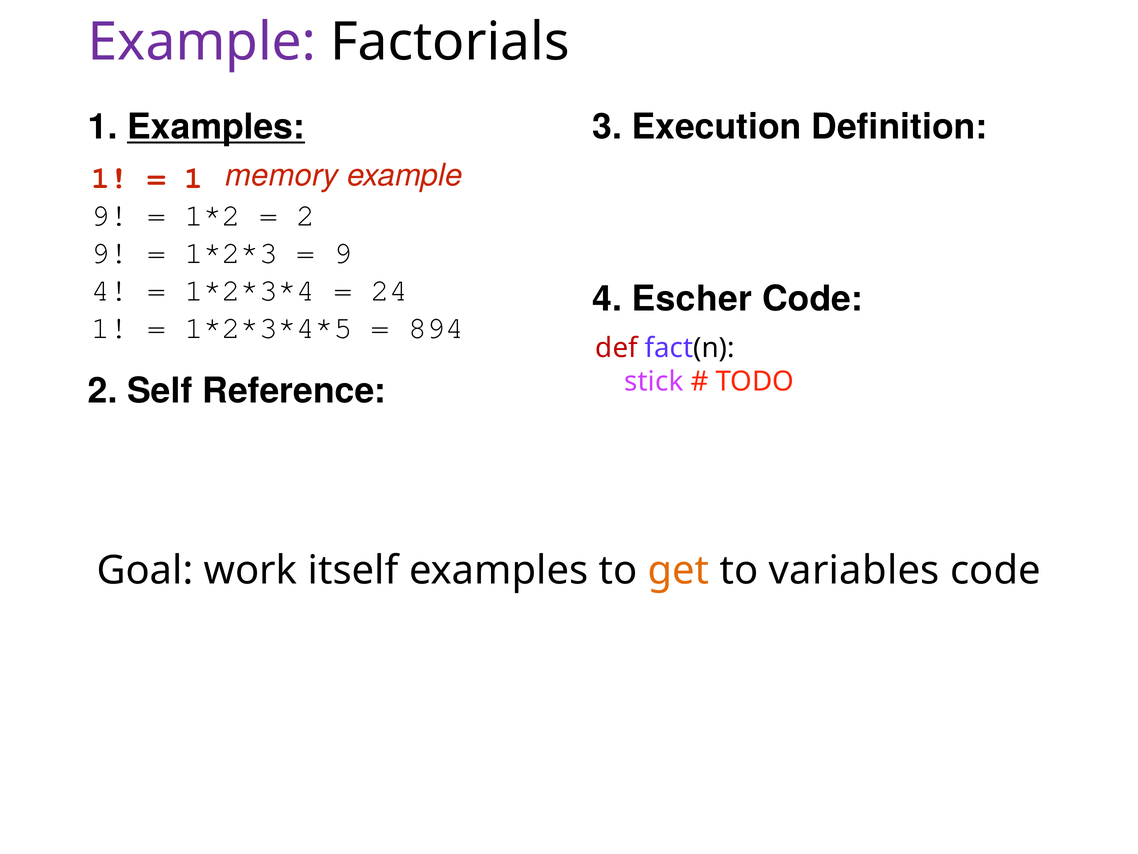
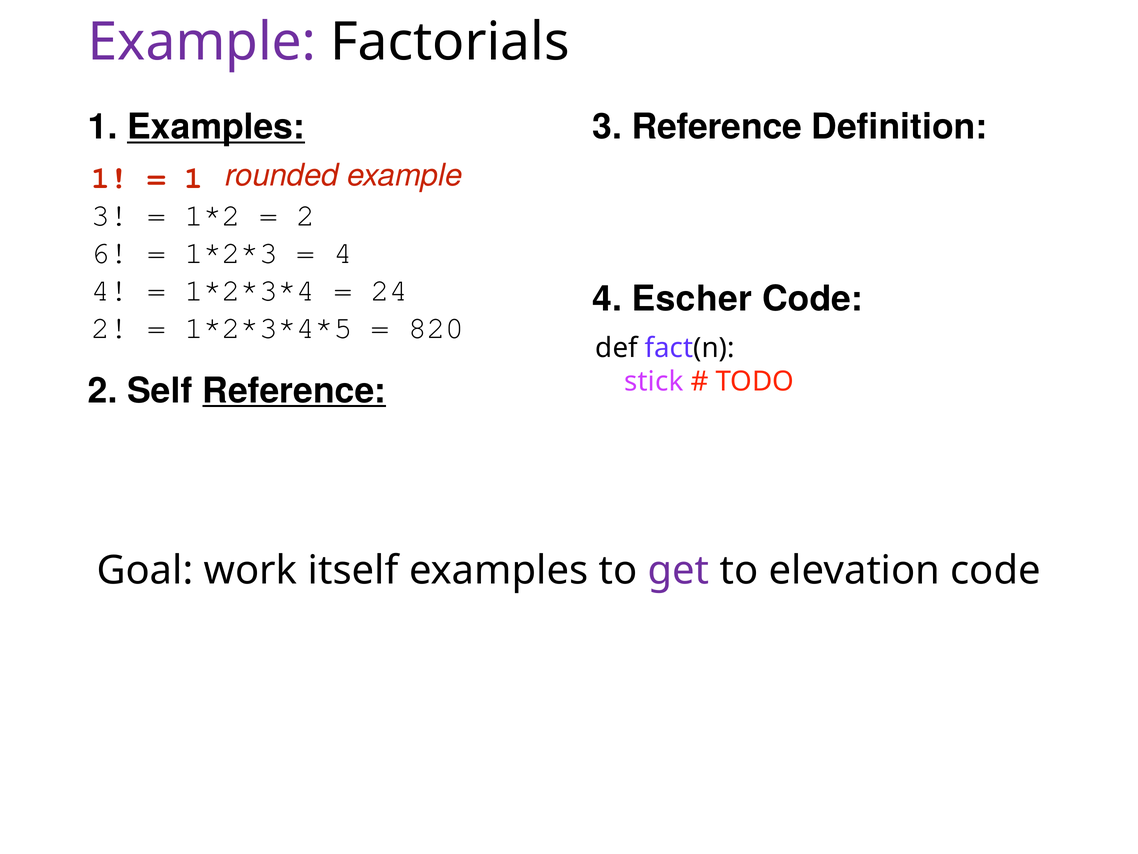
3 Execution: Execution -> Reference (717, 127)
memory: memory -> rounded (282, 175)
9: 9 -> 3 (110, 215)
9: 9 -> 6 (110, 253)
9: 9 -> 4 (343, 253)
1: 1 -> 2 (110, 328)
894: 894 -> 820 (436, 328)
def colour: red -> black (617, 348)
Reference underline: none -> present (294, 391)
get colour: orange -> purple (679, 570)
variables: variables -> elevation (854, 570)
